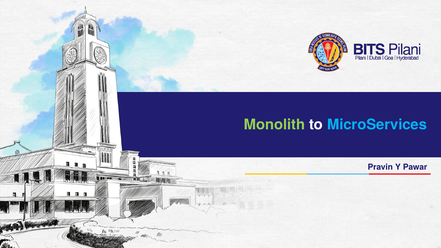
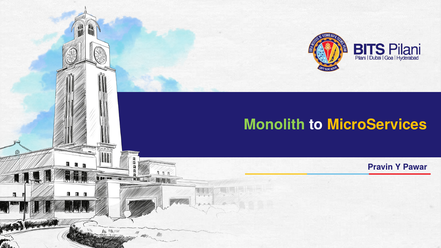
MicroServices colour: light blue -> yellow (377, 125)
